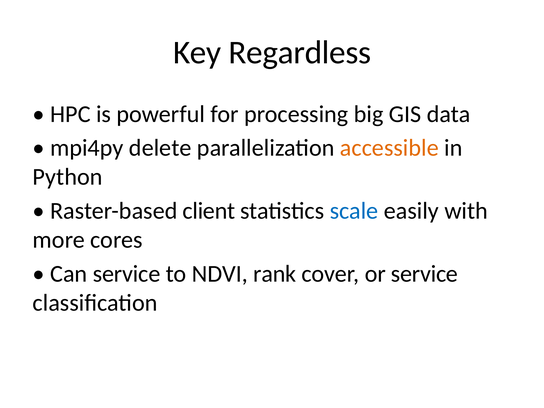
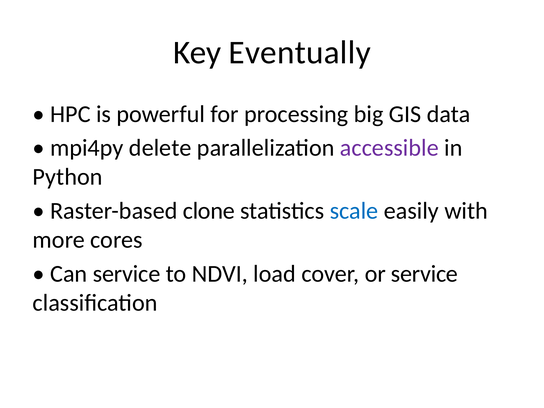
Regardless: Regardless -> Eventually (300, 53)
accessible colour: orange -> purple (389, 148)
client: client -> clone (209, 211)
rank: rank -> load (275, 274)
